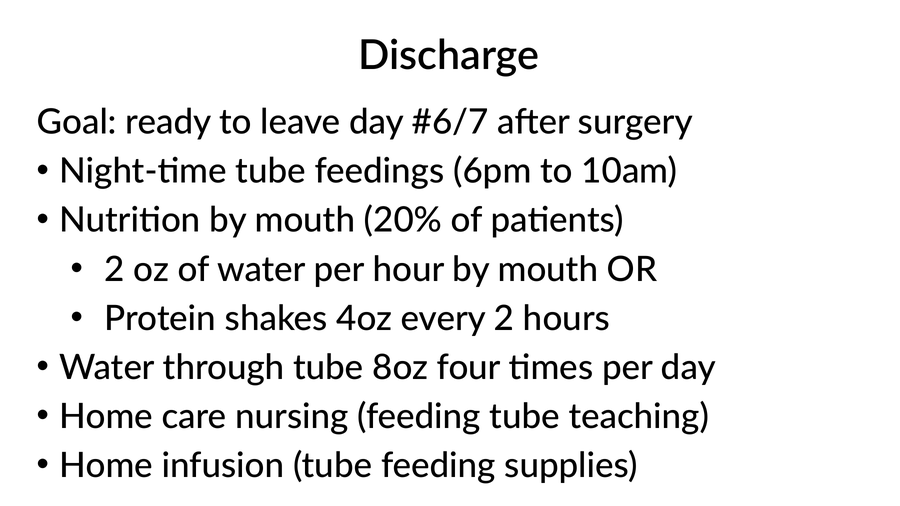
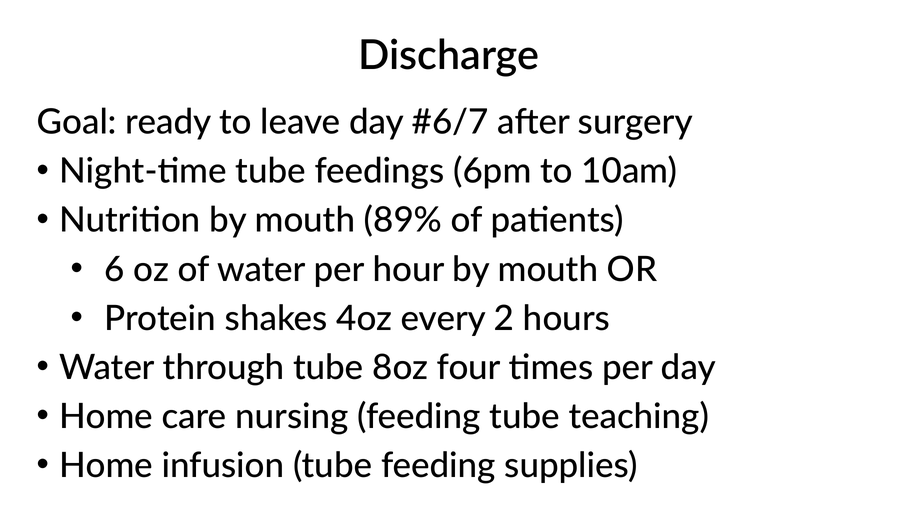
20%: 20% -> 89% (403, 221)
2: 2 -> 6 (115, 270)
